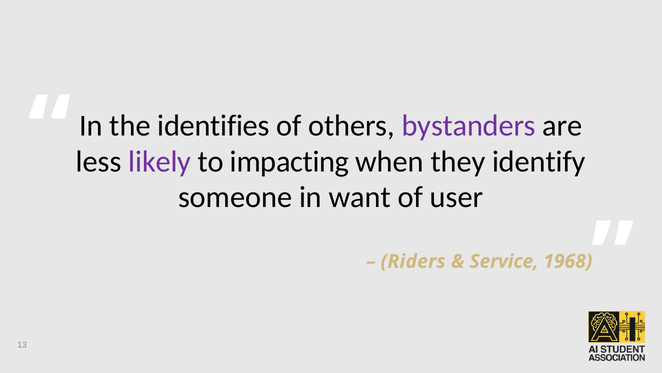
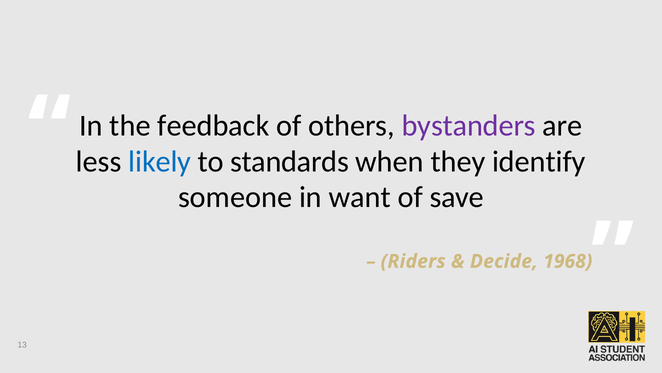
identifies: identifies -> feedback (213, 126)
likely colour: purple -> blue (160, 161)
impacting: impacting -> standards (290, 161)
user: user -> save (457, 197)
Service: Service -> Decide (504, 261)
